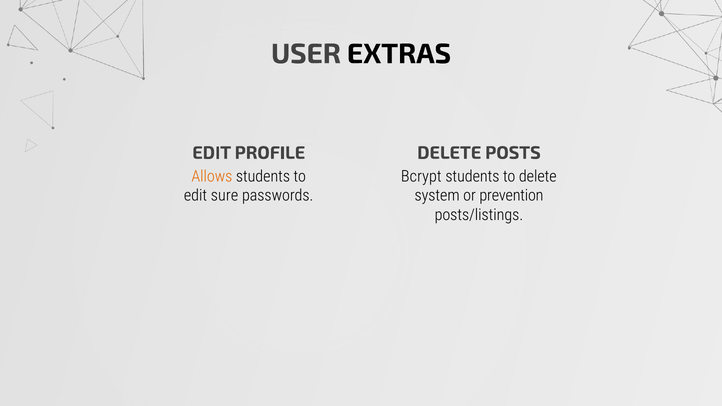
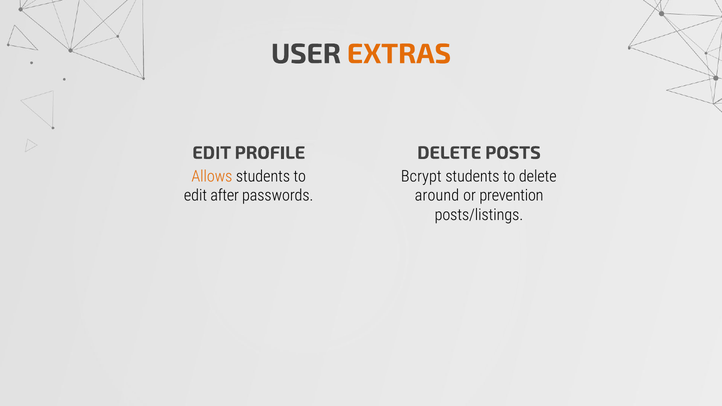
EXTRAS colour: black -> orange (399, 54)
sure: sure -> after (225, 196)
system: system -> around (437, 196)
